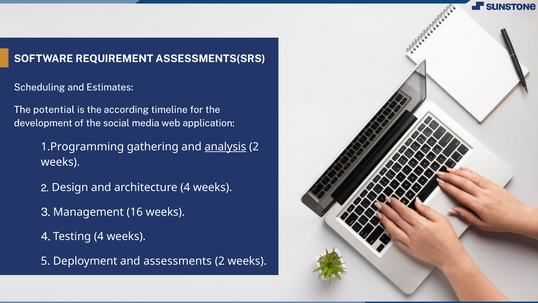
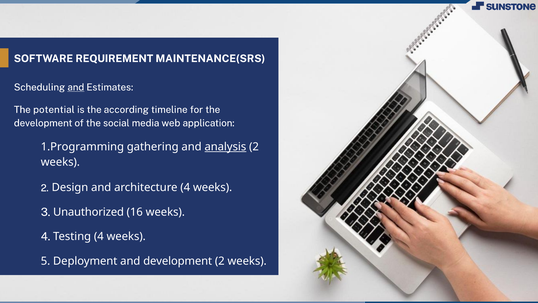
ASSESSMENTS(SRS: ASSESSMENTS(SRS -> MAINTENANCE(SRS (210, 59)
and underline: none -> present (76, 87)
Management: Management -> Unauthorized (89, 212)
and assessments: assessments -> development (178, 261)
